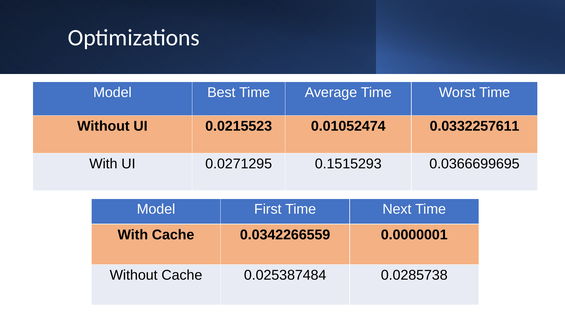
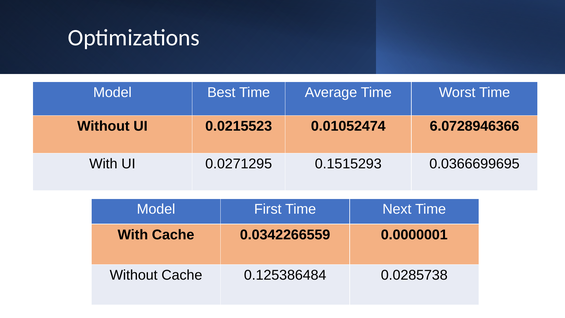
0.0332257611: 0.0332257611 -> 6.0728946366 (475, 126)
0.025387484: 0.025387484 -> 0.125386484 (285, 275)
